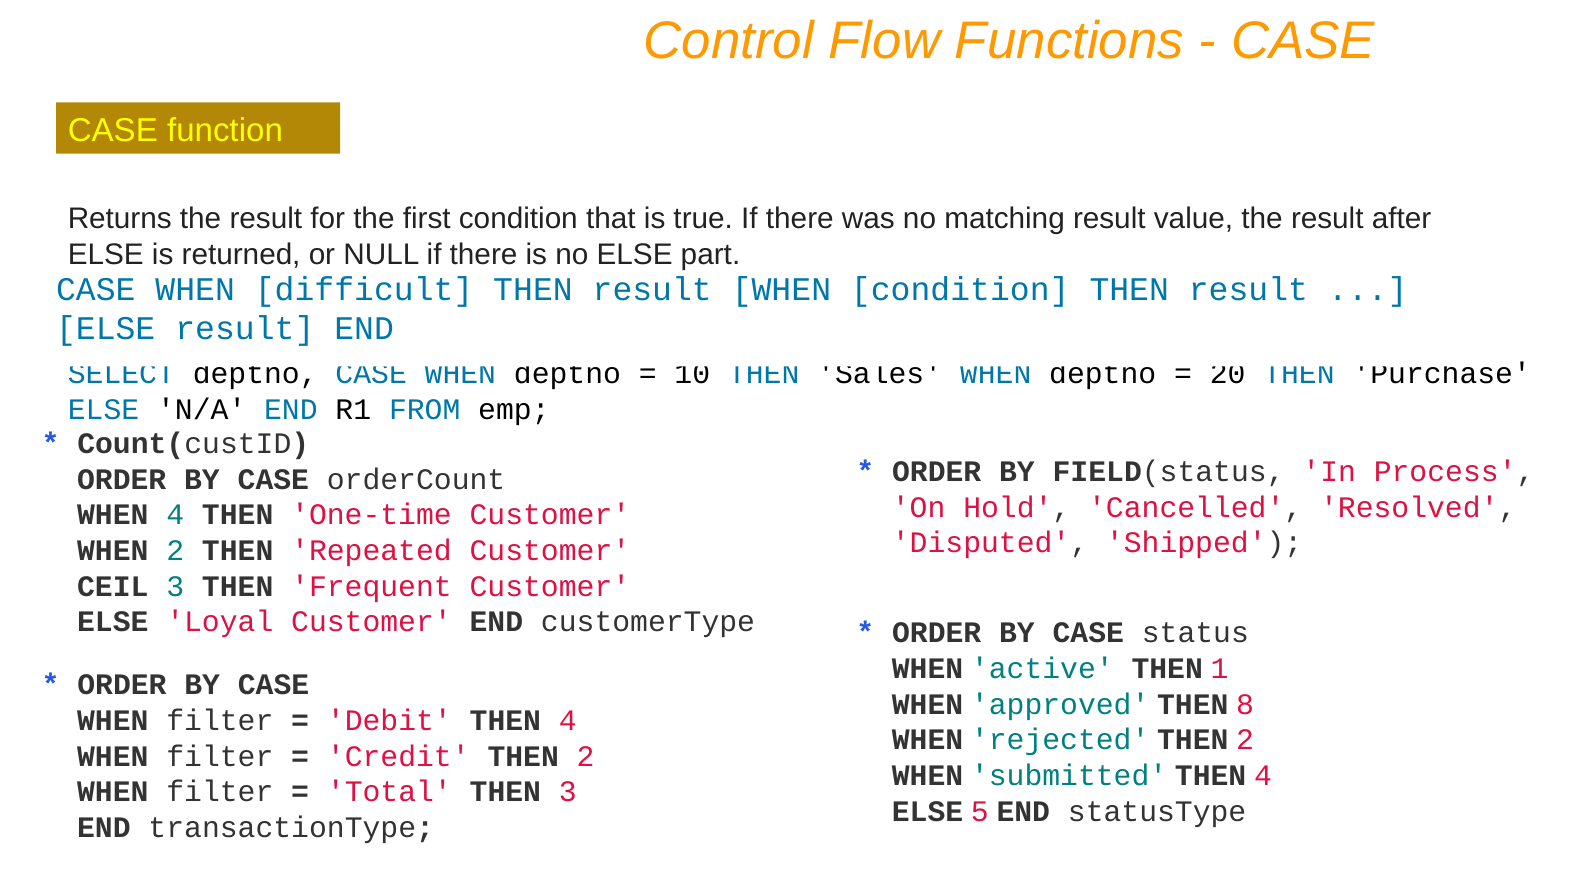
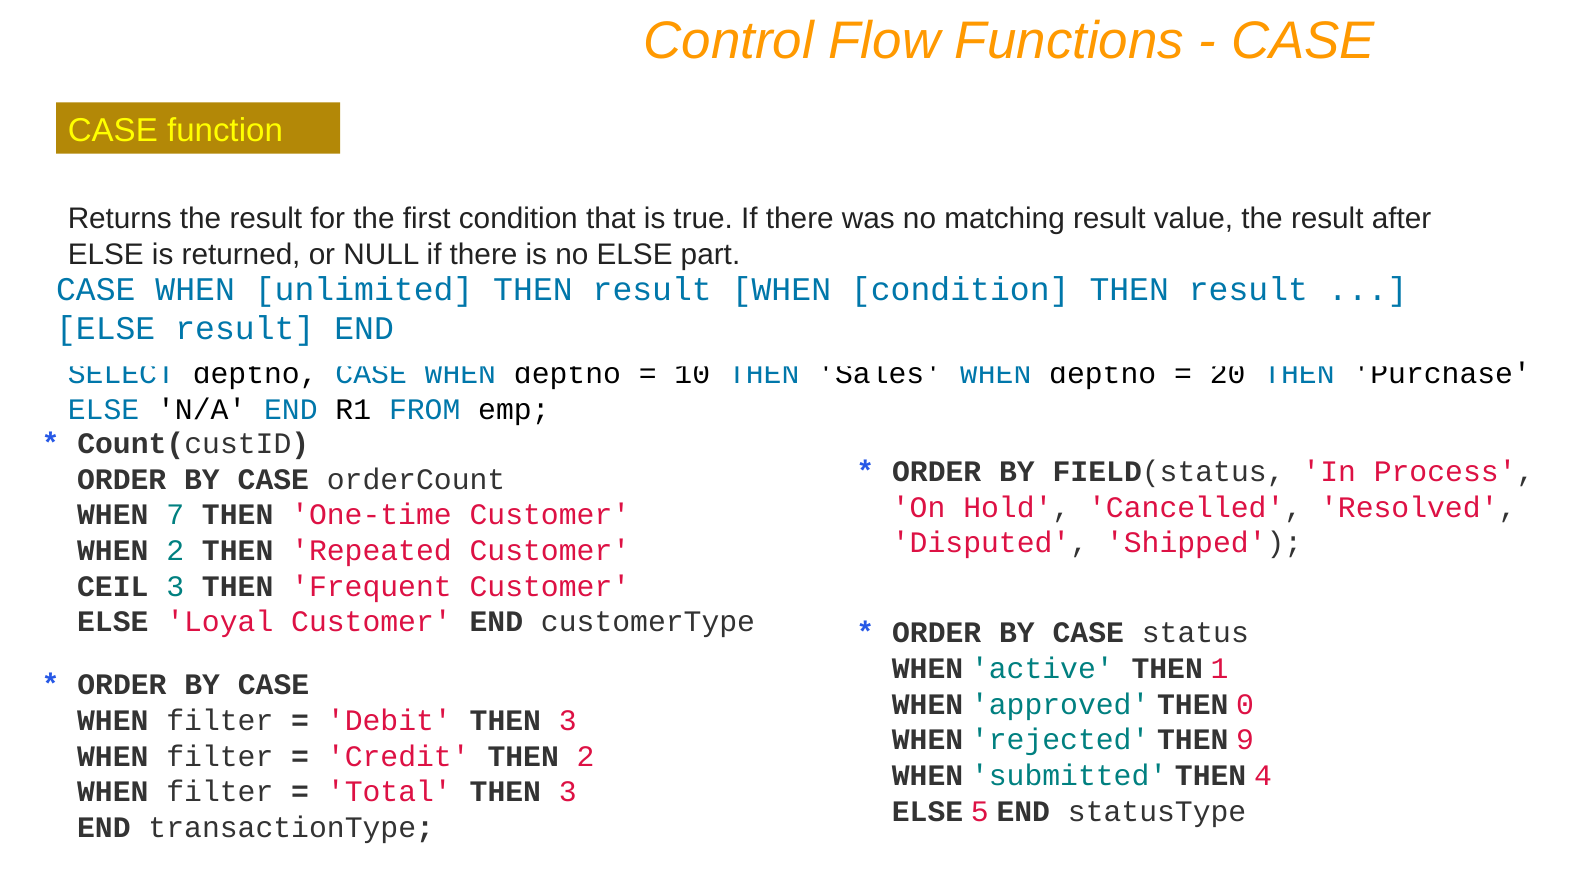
difficult: difficult -> unlimited (364, 289)
WHEN 4: 4 -> 7 (175, 515)
8: 8 -> 0 (1245, 704)
Debit THEN 4: 4 -> 3 (568, 721)
rejected THEN 2: 2 -> 9 (1245, 740)
